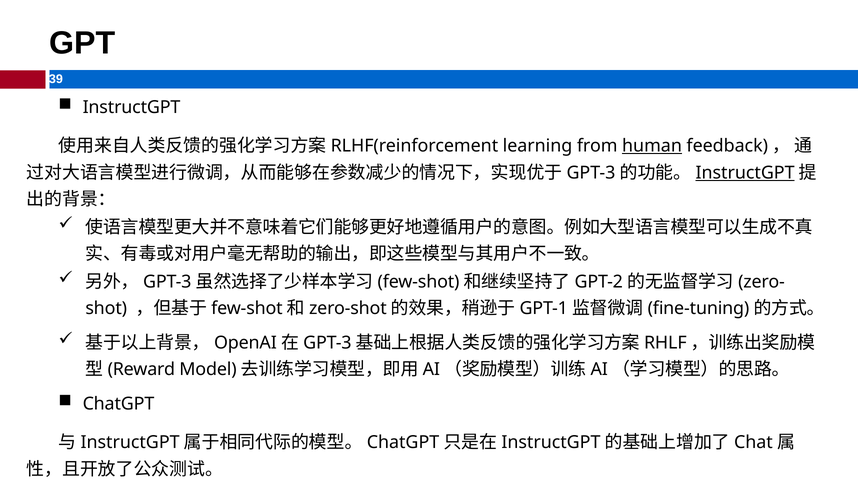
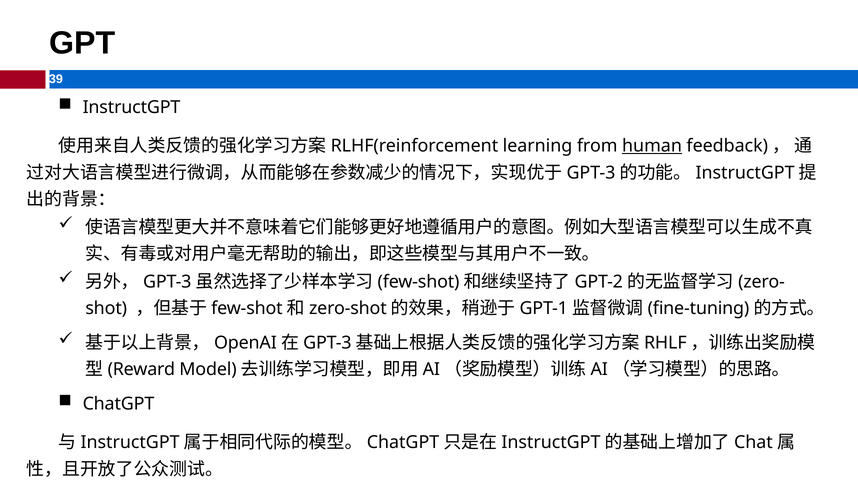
InstructGPT underline: present -> none (745, 173)
